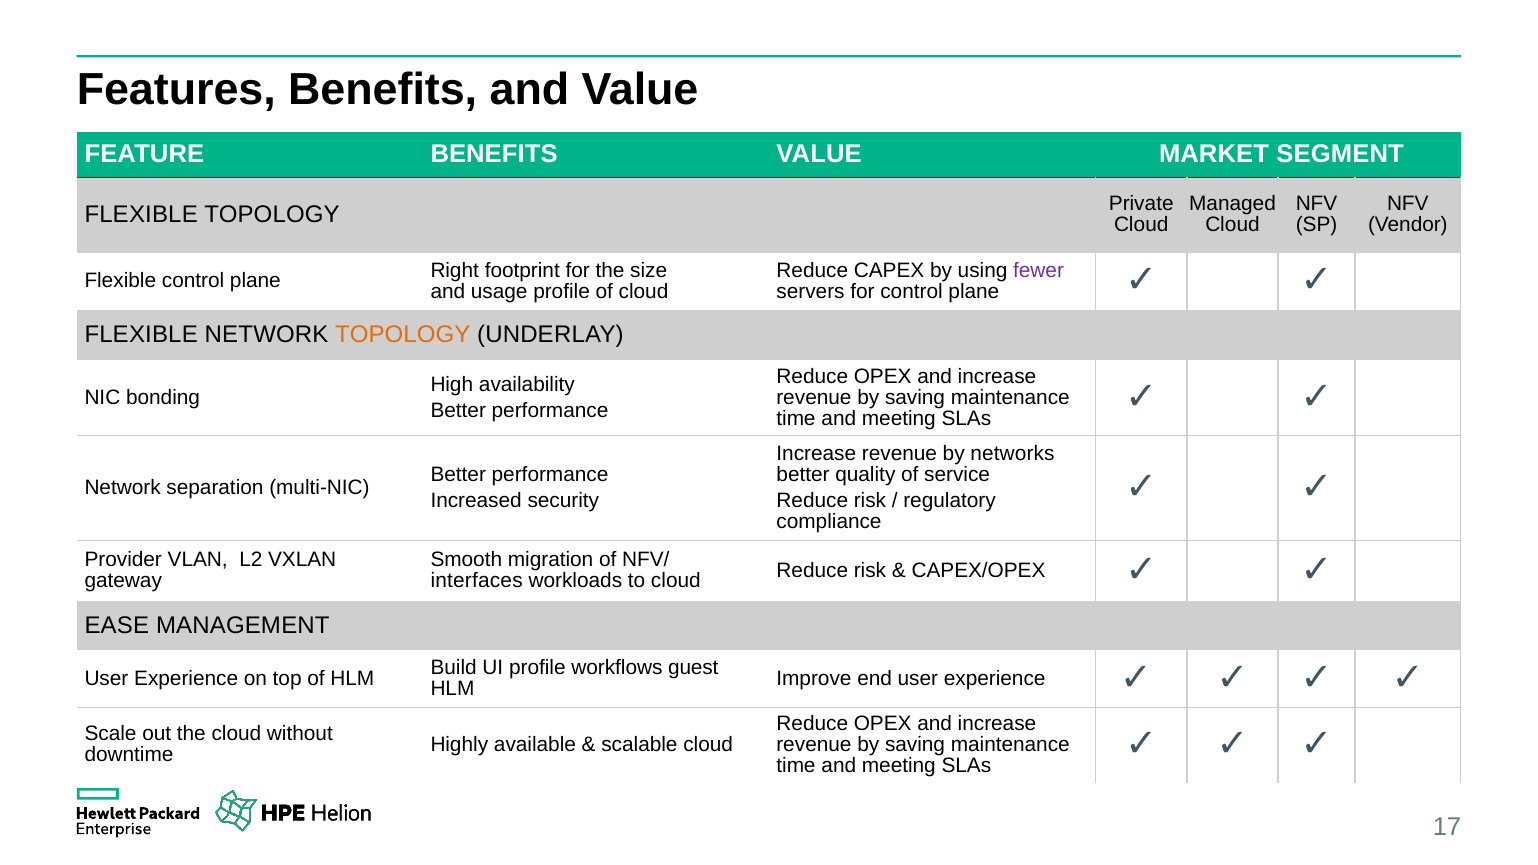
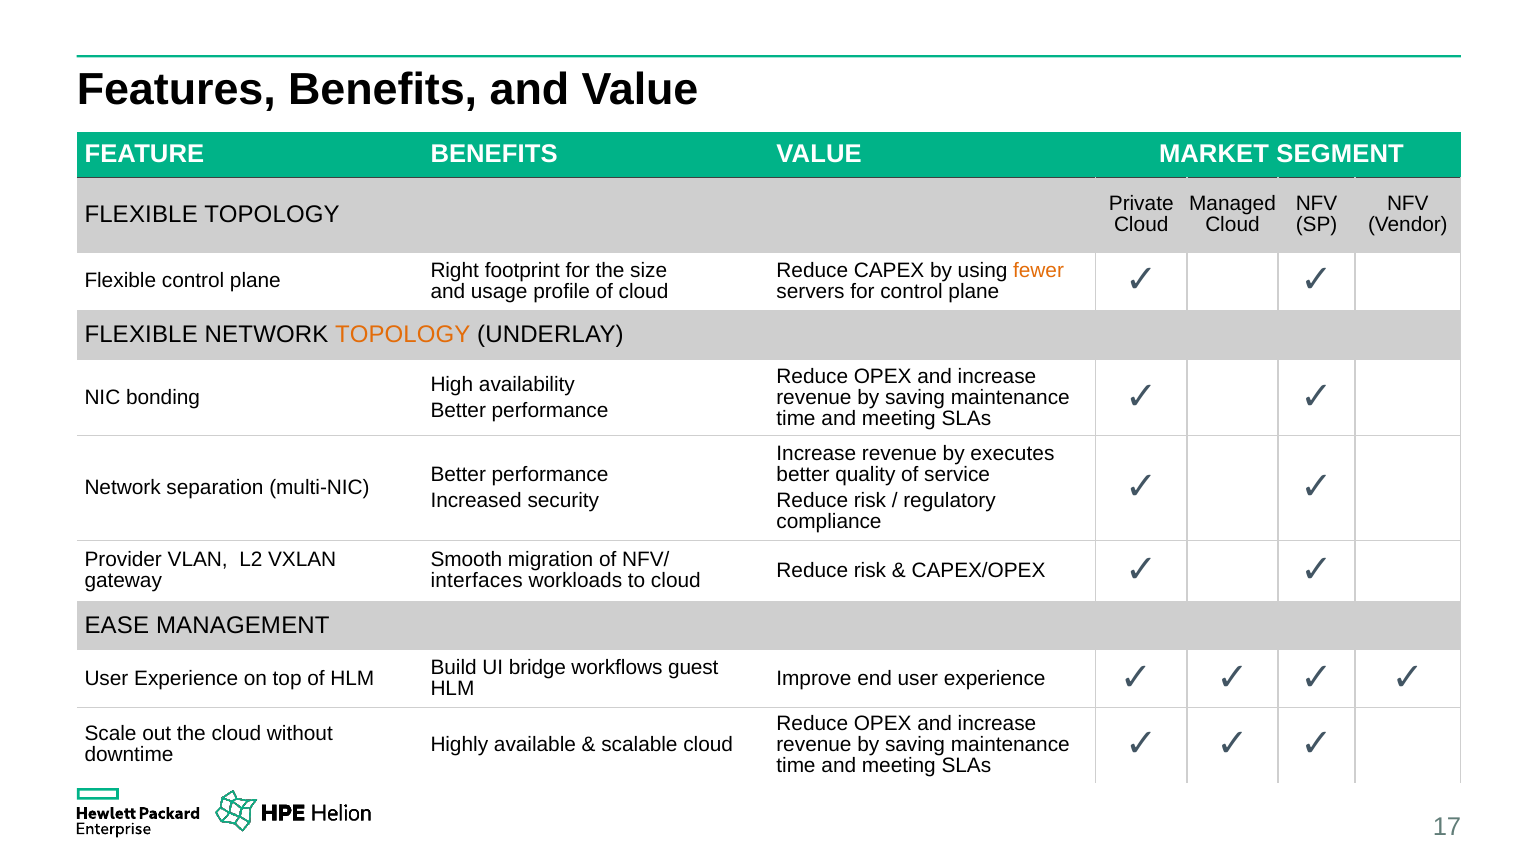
fewer colour: purple -> orange (1039, 270)
networks: networks -> executes (1012, 454)
UI profile: profile -> bridge (537, 668)
